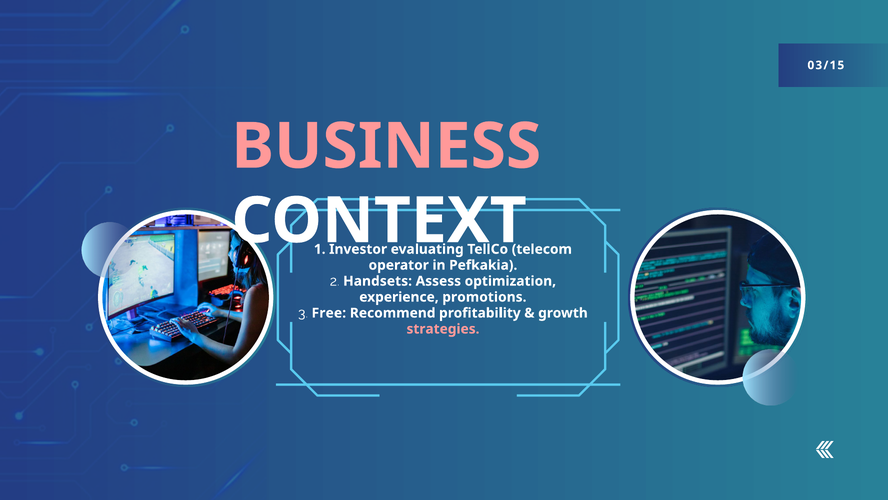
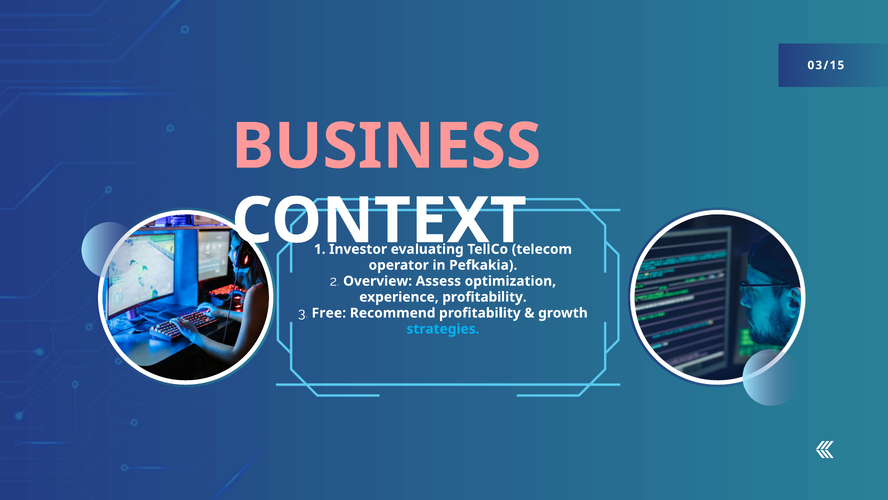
Handsets: Handsets -> Overview (378, 281)
experience promotions: promotions -> profitability (484, 297)
strategies colour: pink -> light blue (443, 329)
